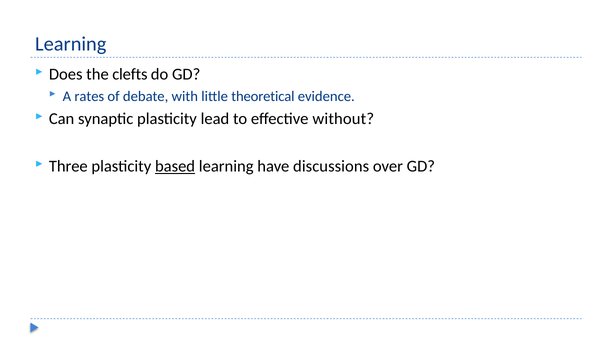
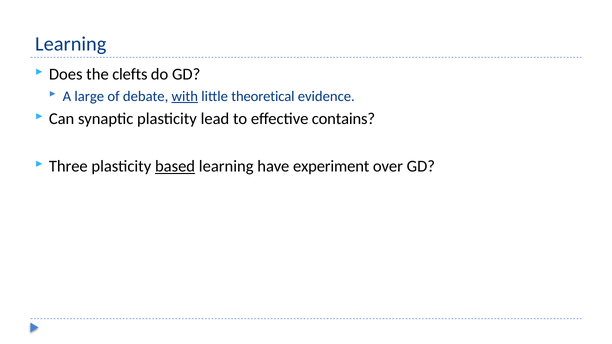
rates: rates -> large (89, 96)
with underline: none -> present (185, 96)
without: without -> contains (343, 119)
discussions: discussions -> experiment (331, 166)
